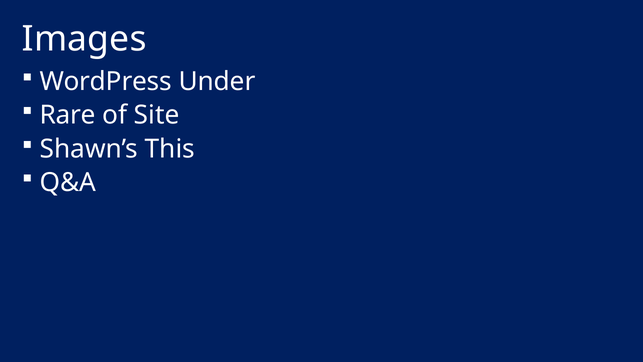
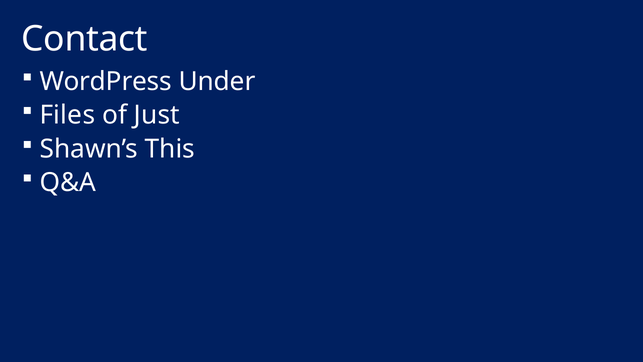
Images: Images -> Contact (84, 39)
Rare: Rare -> Files (67, 115)
Site: Site -> Just (157, 115)
